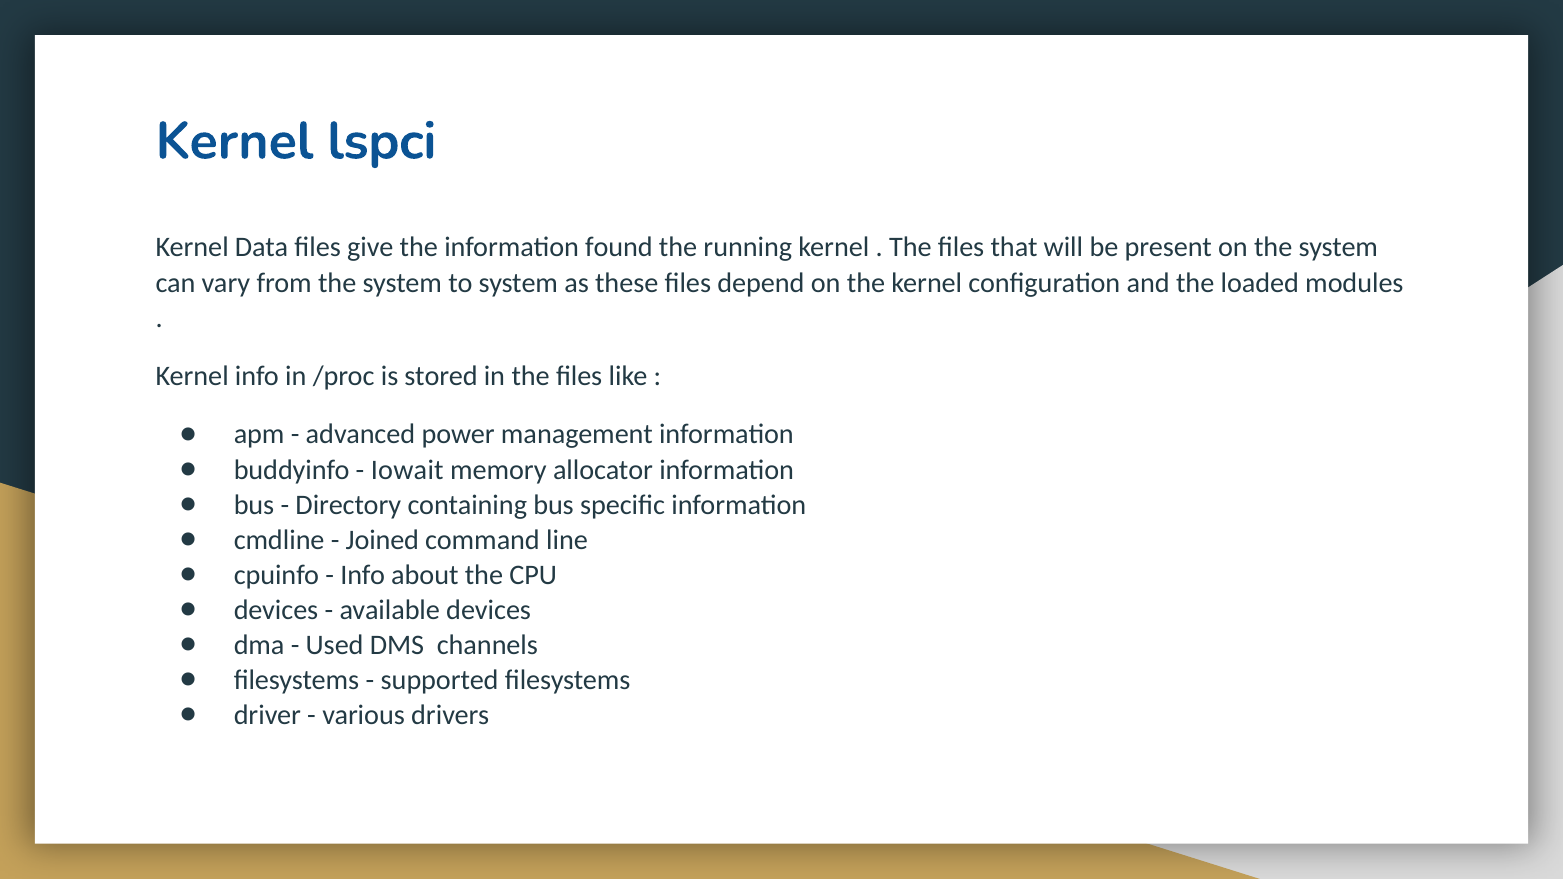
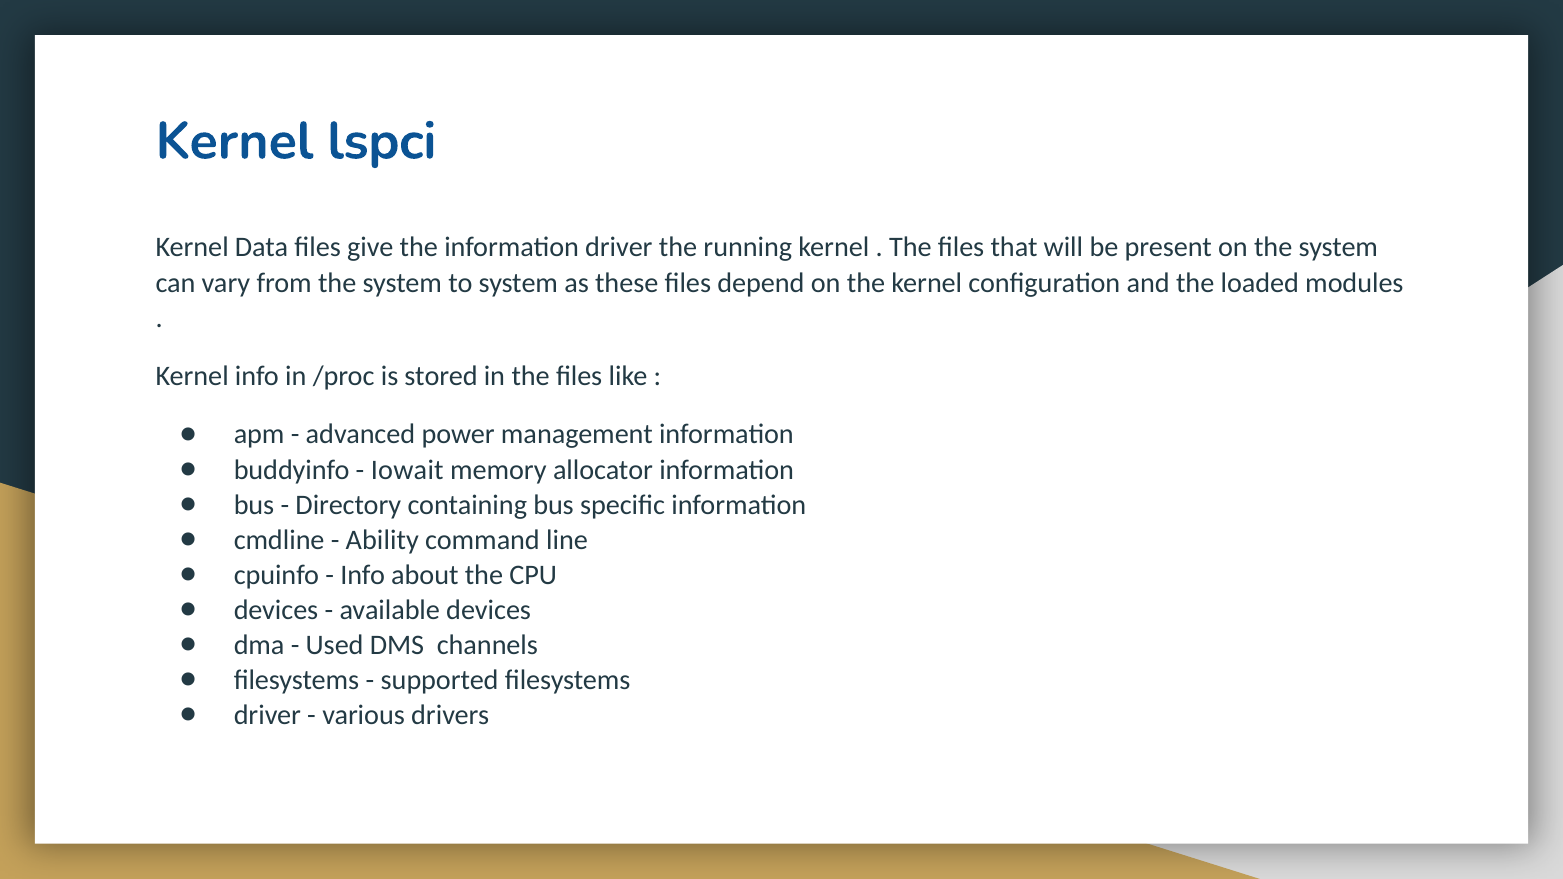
information found: found -> driver (619, 248)
Joined: Joined -> Ability (382, 540)
